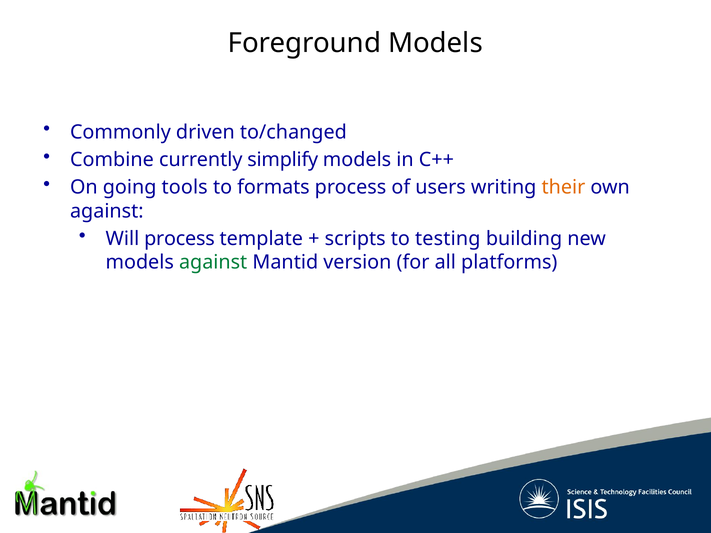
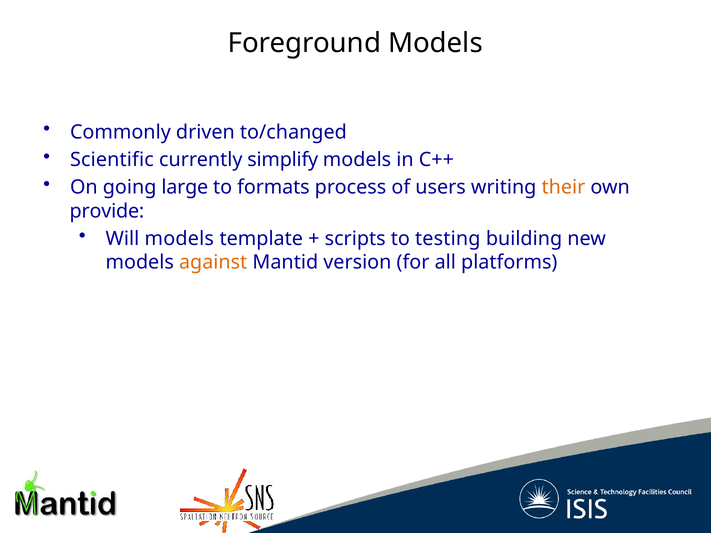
Combine: Combine -> Scientific (112, 160)
tools: tools -> large (185, 187)
against: against -> provide (107, 211)
Will process: process -> models (179, 239)
against colour: green -> orange (213, 263)
